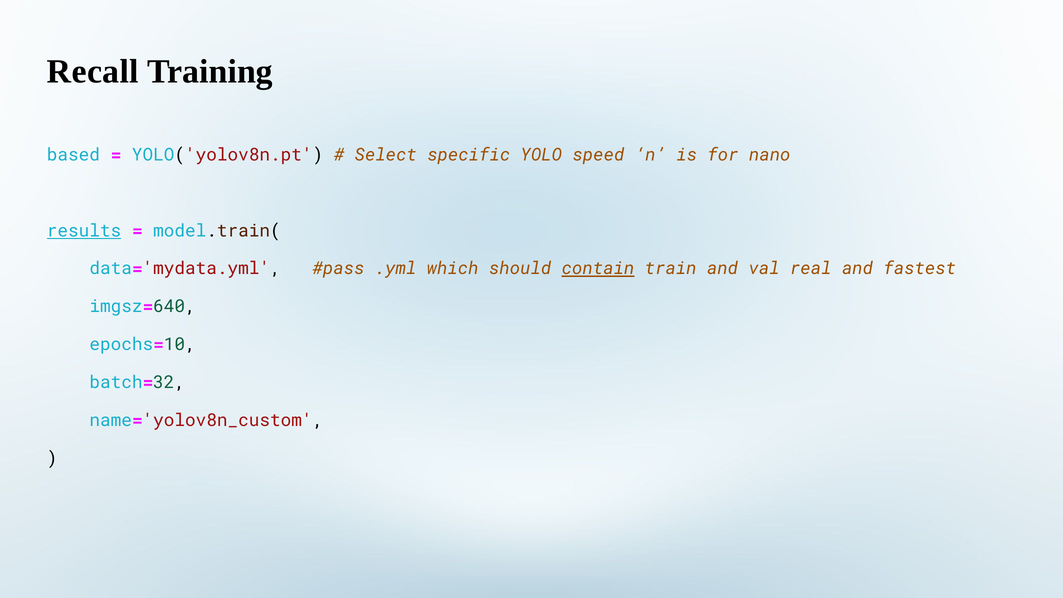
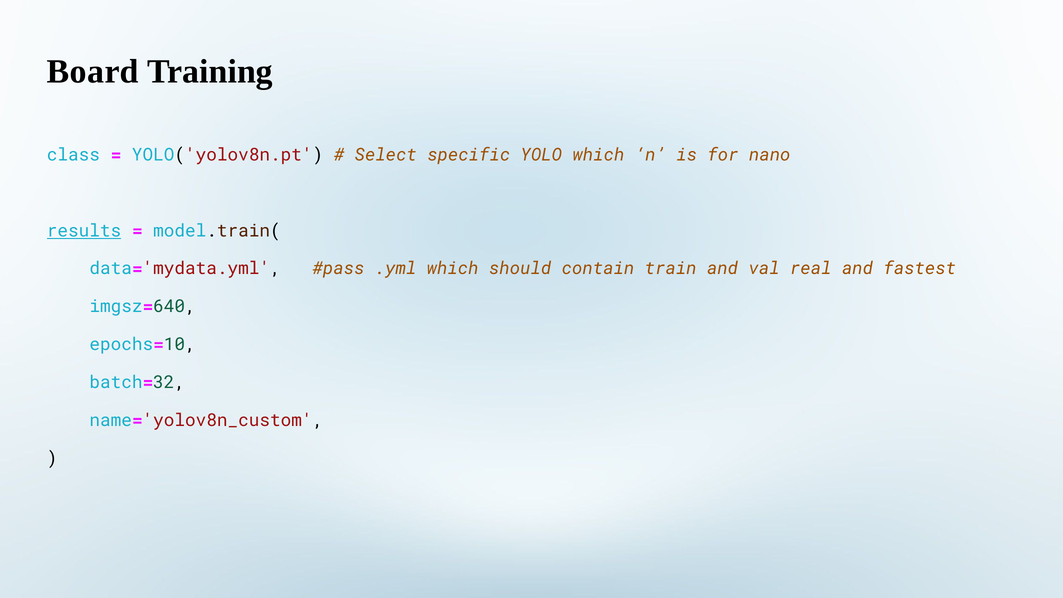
Recall: Recall -> Board (93, 72)
based: based -> class (73, 155)
YOLO speed: speed -> which (598, 155)
contain underline: present -> none (598, 269)
